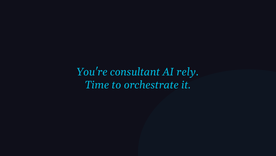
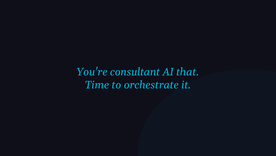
rely: rely -> that (188, 72)
